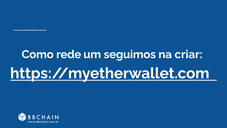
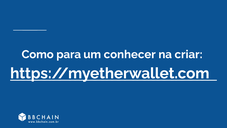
rede: rede -> para (69, 54)
seguimos: seguimos -> conhecer (130, 54)
